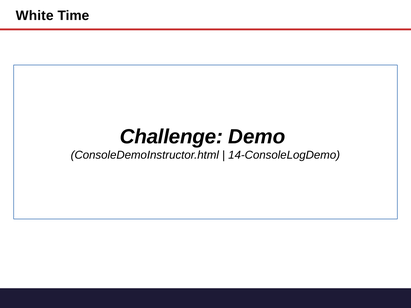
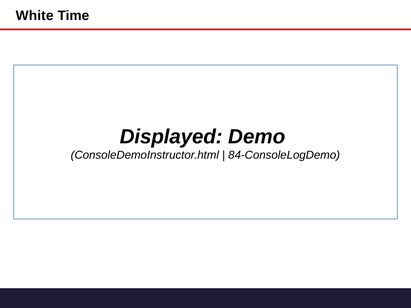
Challenge: Challenge -> Displayed (171, 137)
14-ConsoleLogDemo: 14-ConsoleLogDemo -> 84-ConsoleLogDemo (284, 155)
